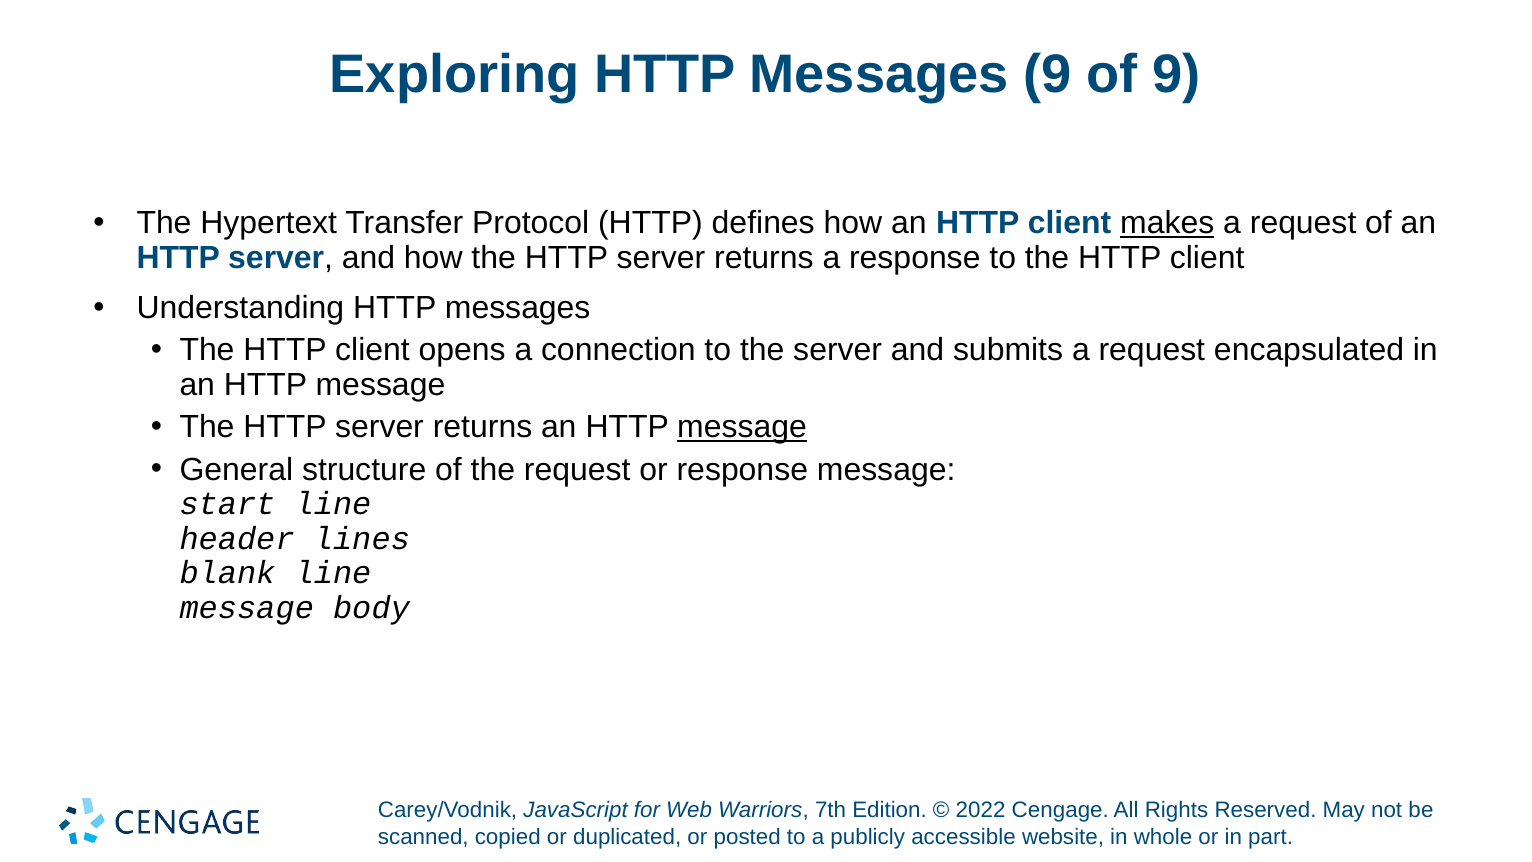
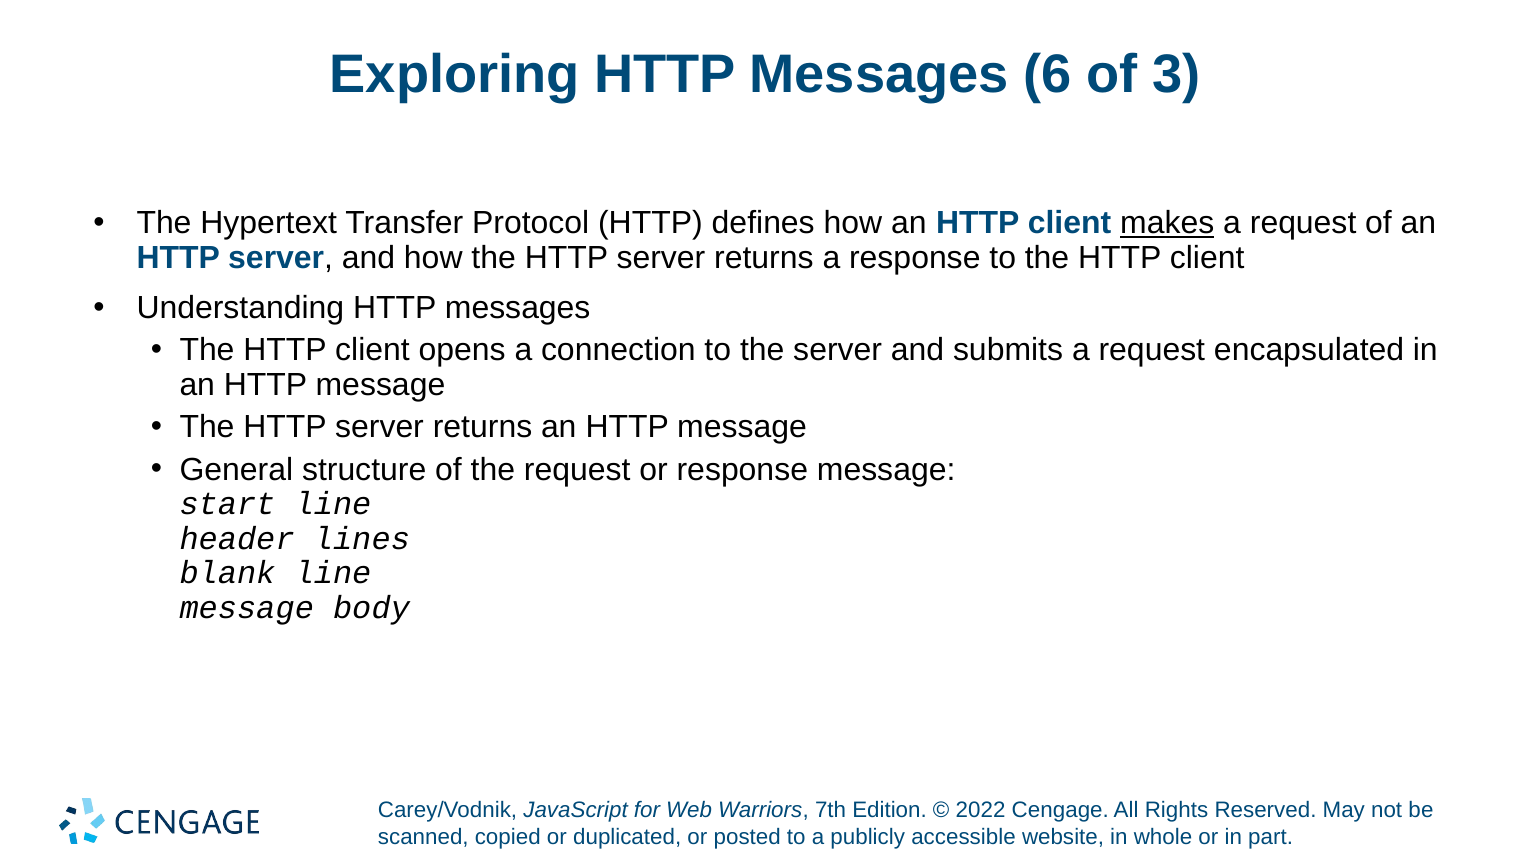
Messages 9: 9 -> 6 (1048, 75)
of 9: 9 -> 3 (1177, 75)
message underline: present -> none (742, 427)
